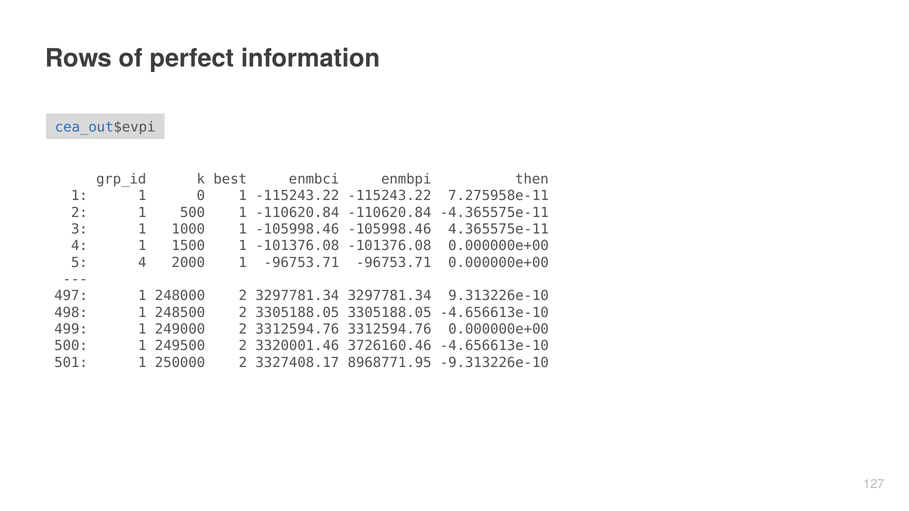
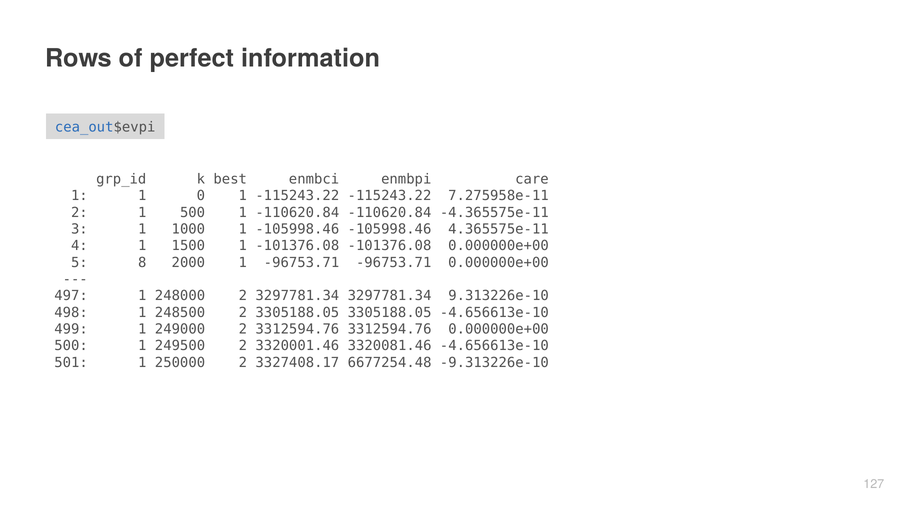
then: then -> care (532, 179)
5 4: 4 -> 8 (142, 263)
3726160.46: 3726160.46 -> 3320081.46 (390, 346)
8968771.95: 8968771.95 -> 6677254.48 (390, 363)
